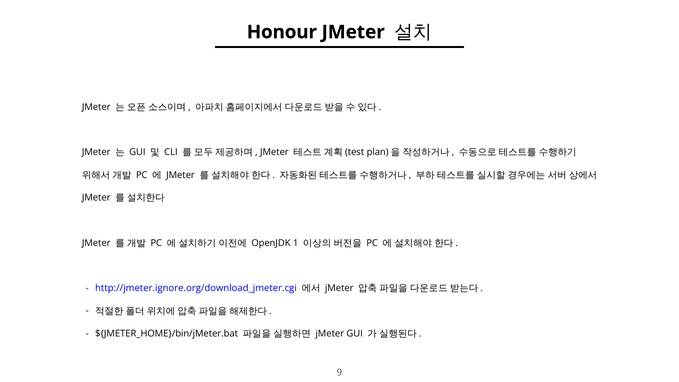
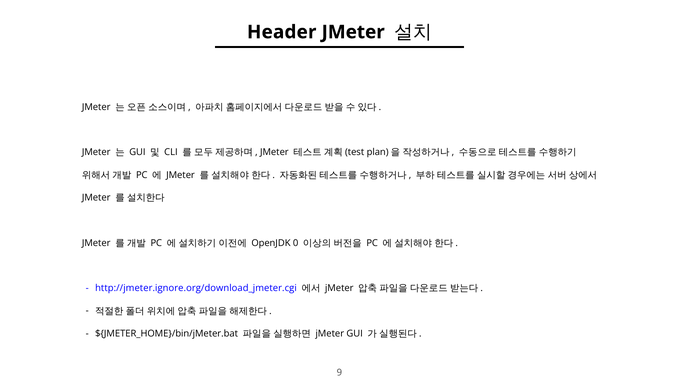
Honour: Honour -> Header (282, 32)
1: 1 -> 0 (296, 243)
